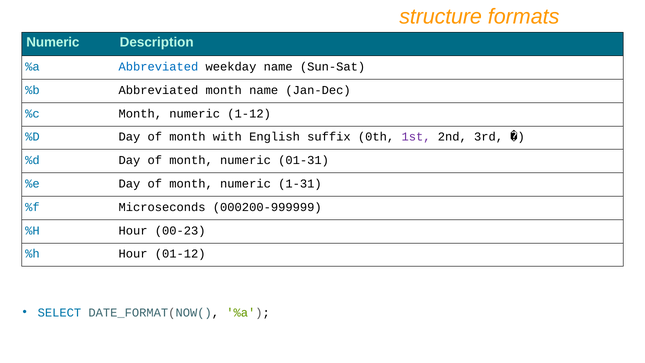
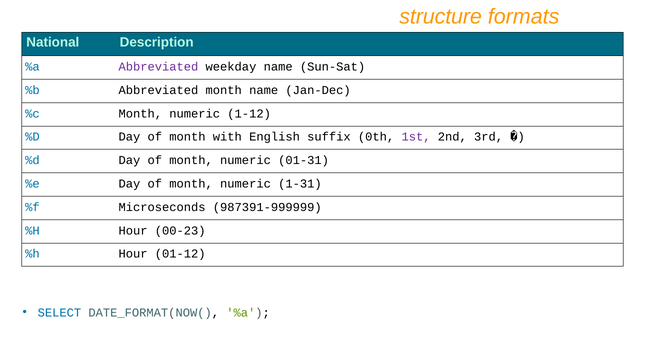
Numeric: Numeric -> National (53, 43)
Abbreviated colour: blue -> purple (158, 67)
000200-999999: 000200-999999 -> 987391-999999 (267, 207)
